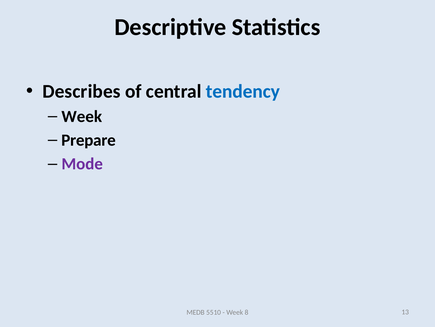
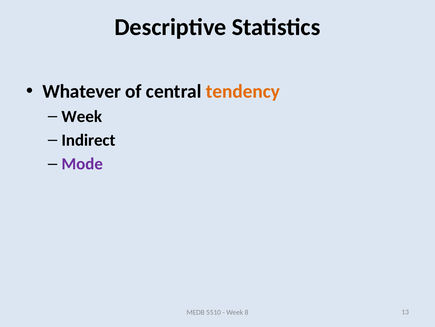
Describes: Describes -> Whatever (82, 91)
tendency colour: blue -> orange (243, 91)
Prepare: Prepare -> Indirect (88, 140)
